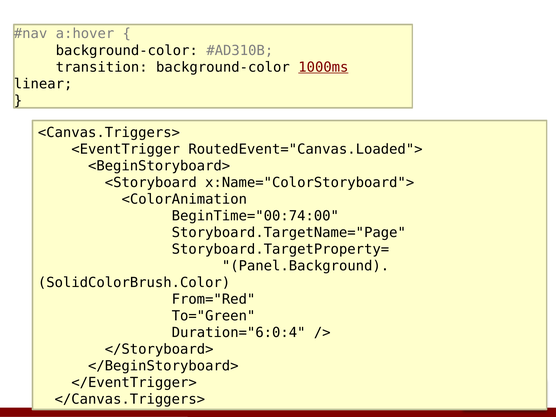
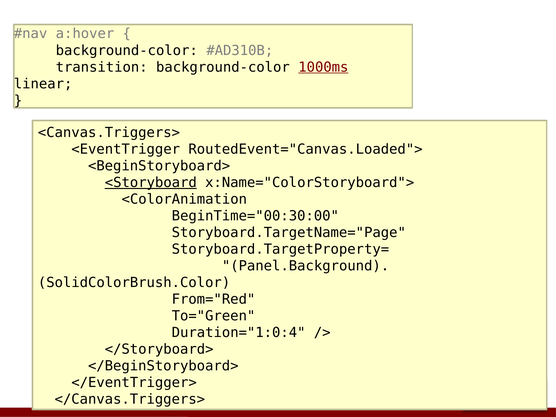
<Storyboard underline: none -> present (151, 183)
BeginTime="00:74:00: BeginTime="00:74:00 -> BeginTime="00:30:00 (255, 216)
Duration="6:0:4: Duration="6:0:4 -> Duration="1:0:4 (239, 333)
